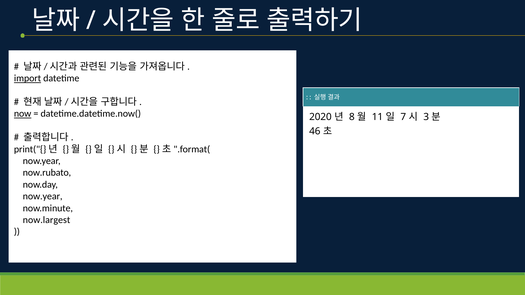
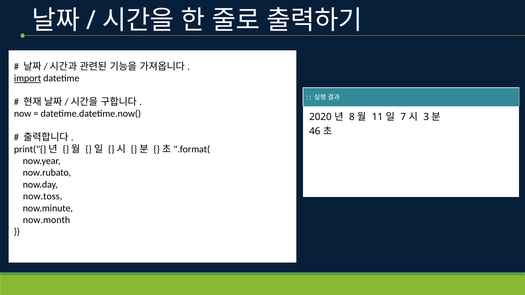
now underline: present -> none (23, 114)
now.year: now.year -> now.toss (43, 197)
now.largest: now.largest -> now.month (47, 220)
